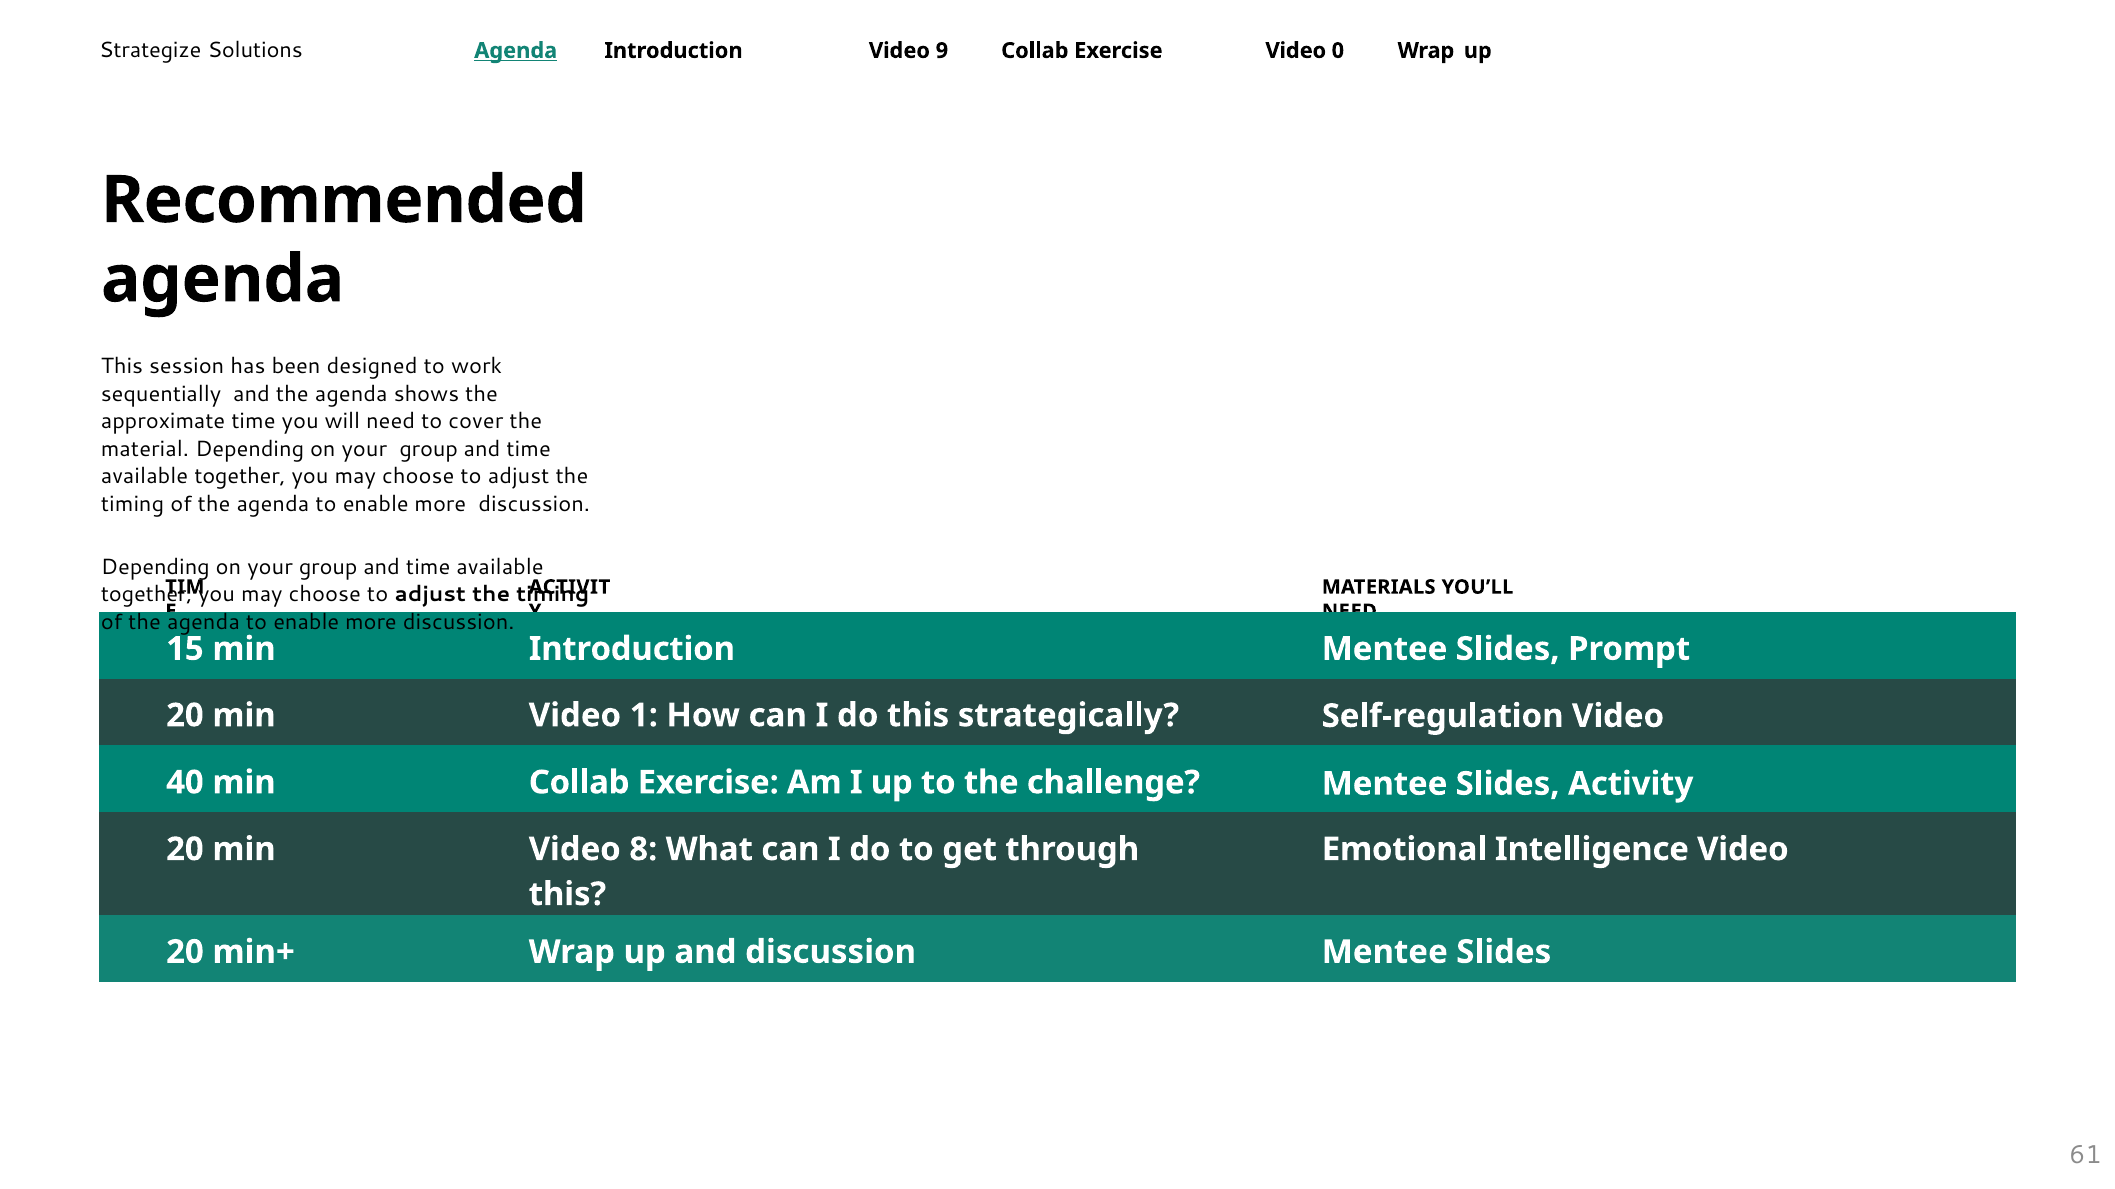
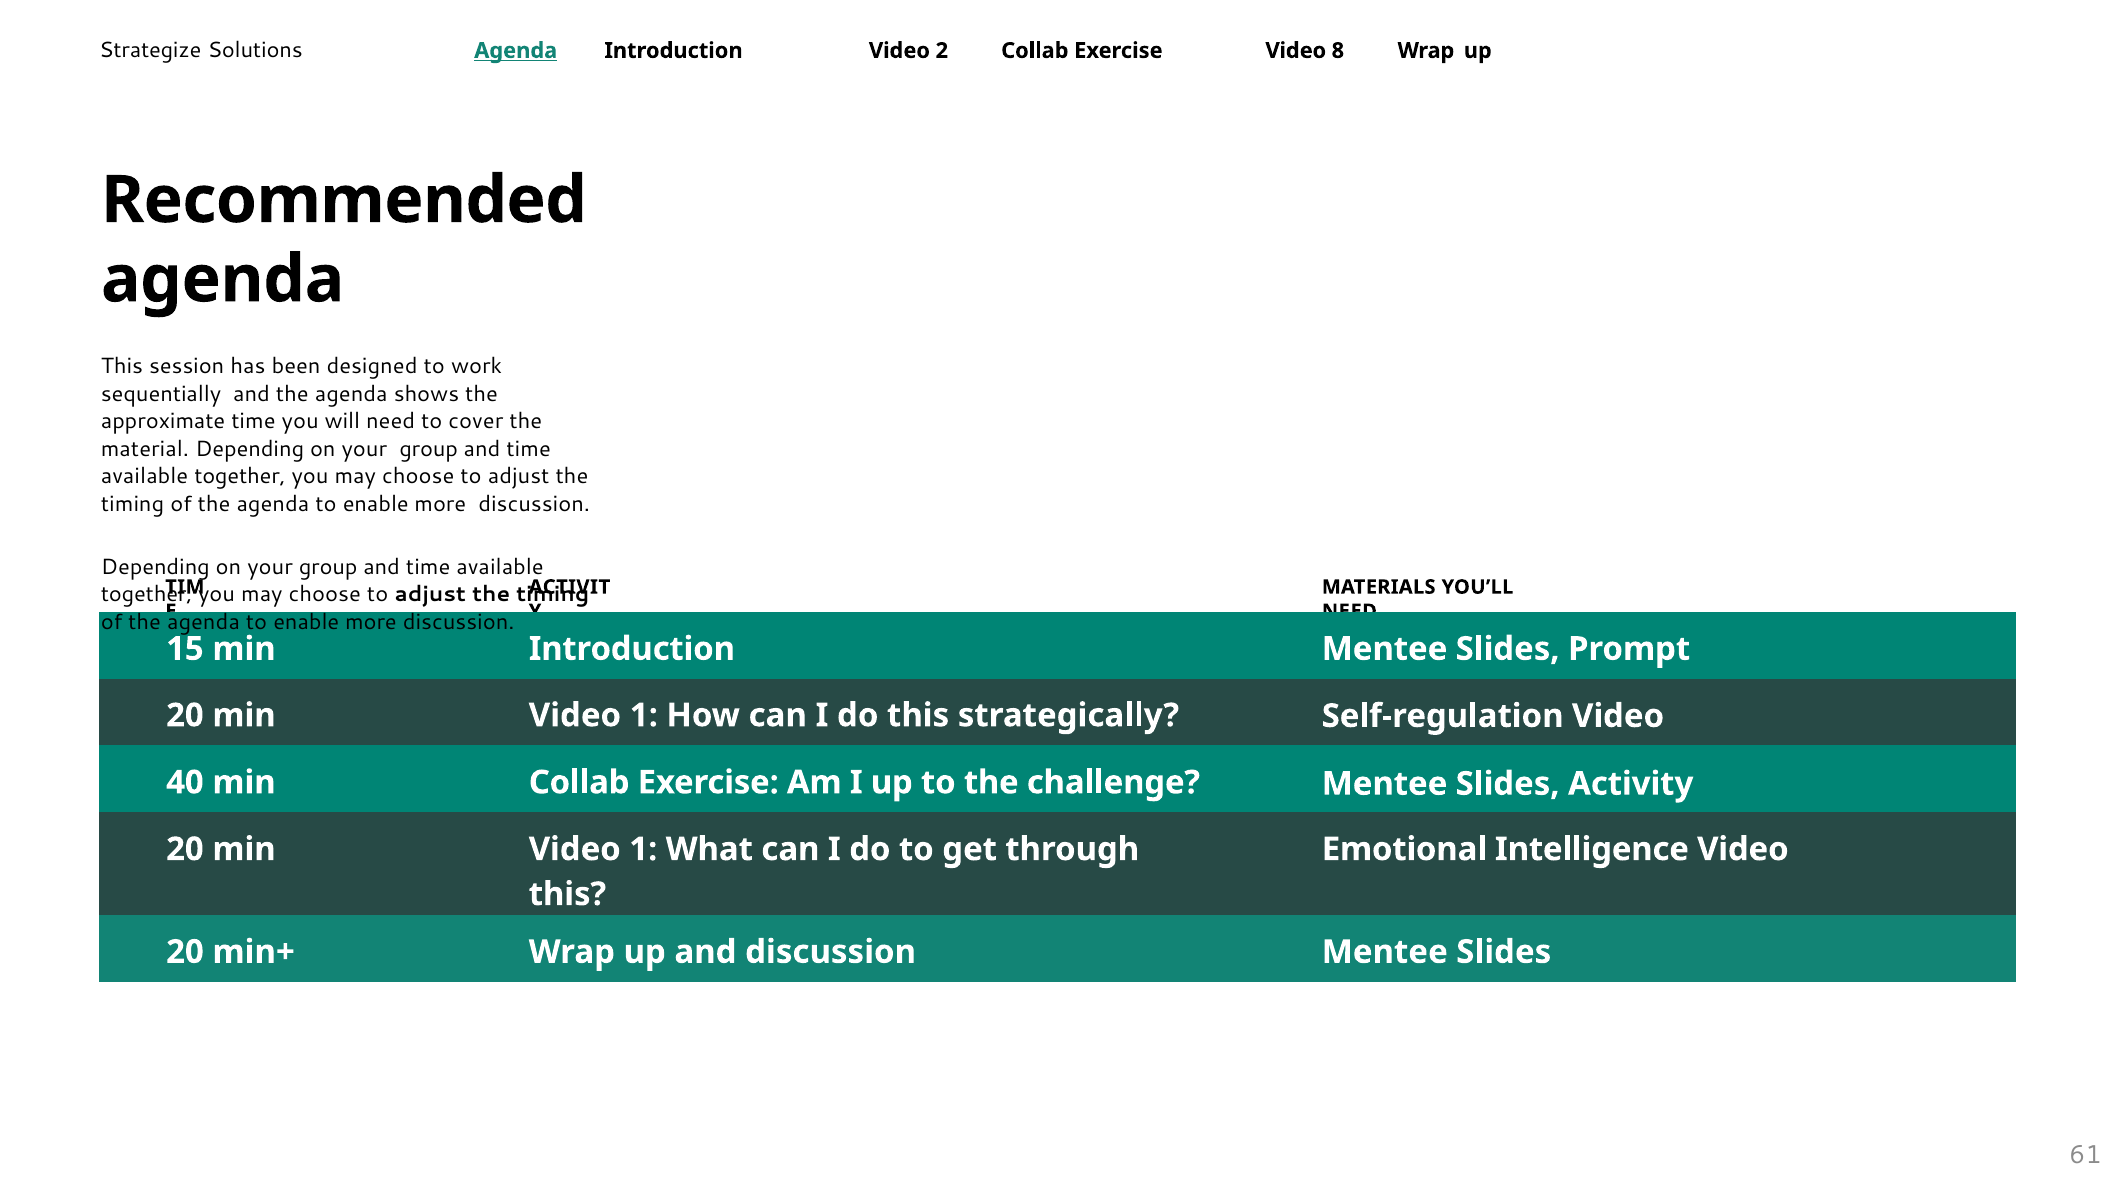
9: 9 -> 2 (942, 51)
0: 0 -> 8 (1338, 51)
8: 8 -> 1 (643, 850)
